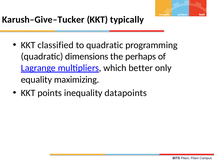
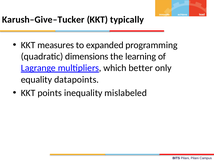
classified: classified -> measures (56, 45)
to quadratic: quadratic -> expanded (105, 45)
perhaps: perhaps -> learning (141, 56)
maximizing: maximizing -> datapoints (77, 79)
datapoints: datapoints -> mislabeled (126, 93)
